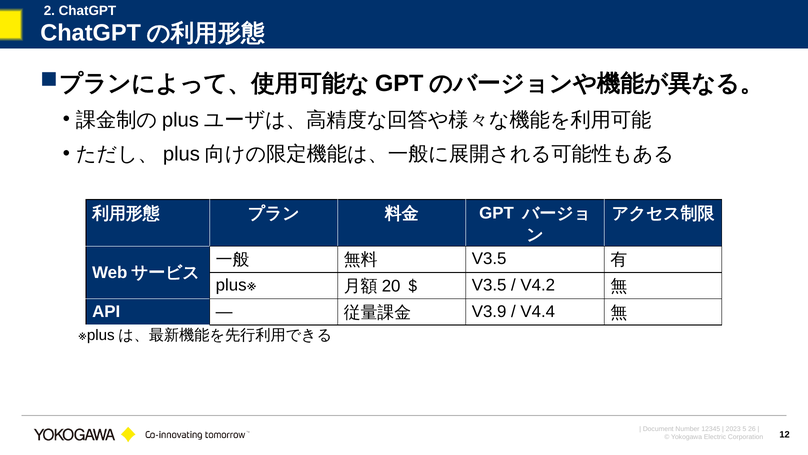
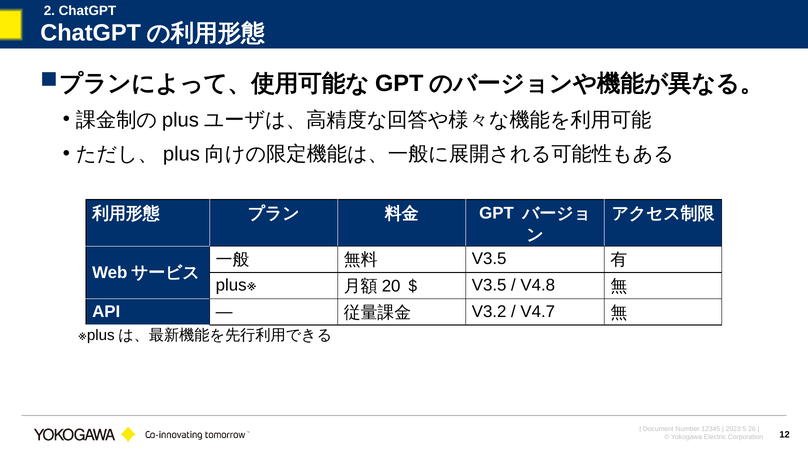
V4.2: V4.2 -> V4.8 (538, 285)
V3.9: V3.9 -> V3.2 (489, 311)
V4.4: V4.4 -> V4.7 (538, 311)
